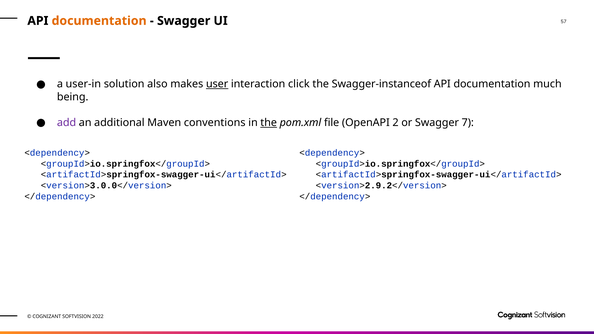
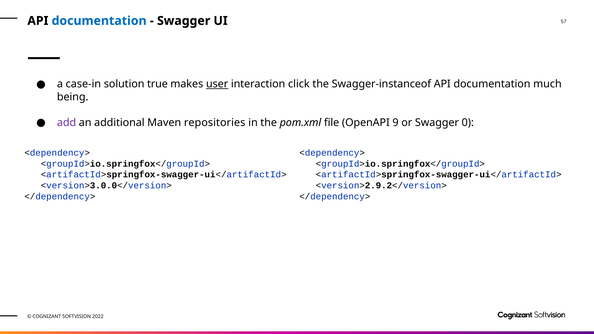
documentation colour: orange -> blue (99, 21)
user-in: user-in -> case-in (83, 84)
also: also -> true (157, 84)
conventions: conventions -> repositories (215, 123)
the underline: present -> none (269, 123)
2: 2 -> 9 (396, 123)
7: 7 -> 0 (468, 123)
